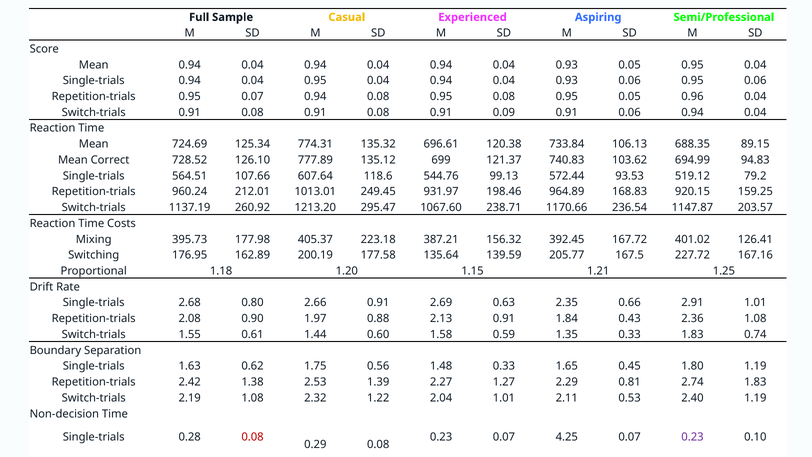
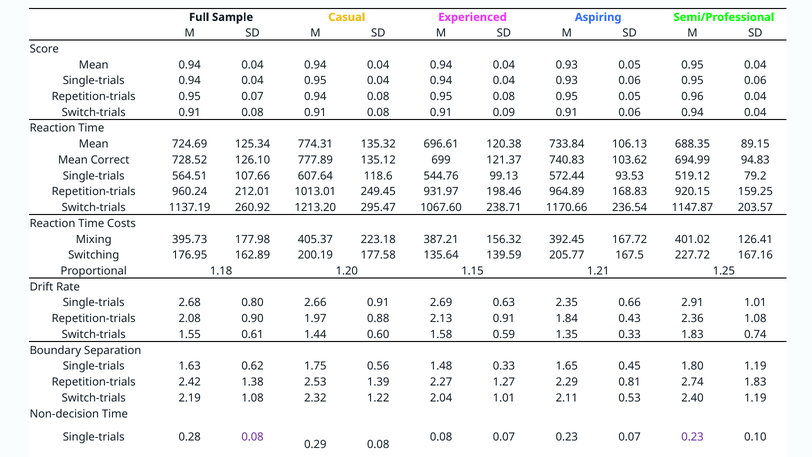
0.08 colour: red -> purple (253, 437)
0.23: 0.23 -> 0.08 (441, 437)
4.25: 4.25 -> 0.23 (567, 437)
